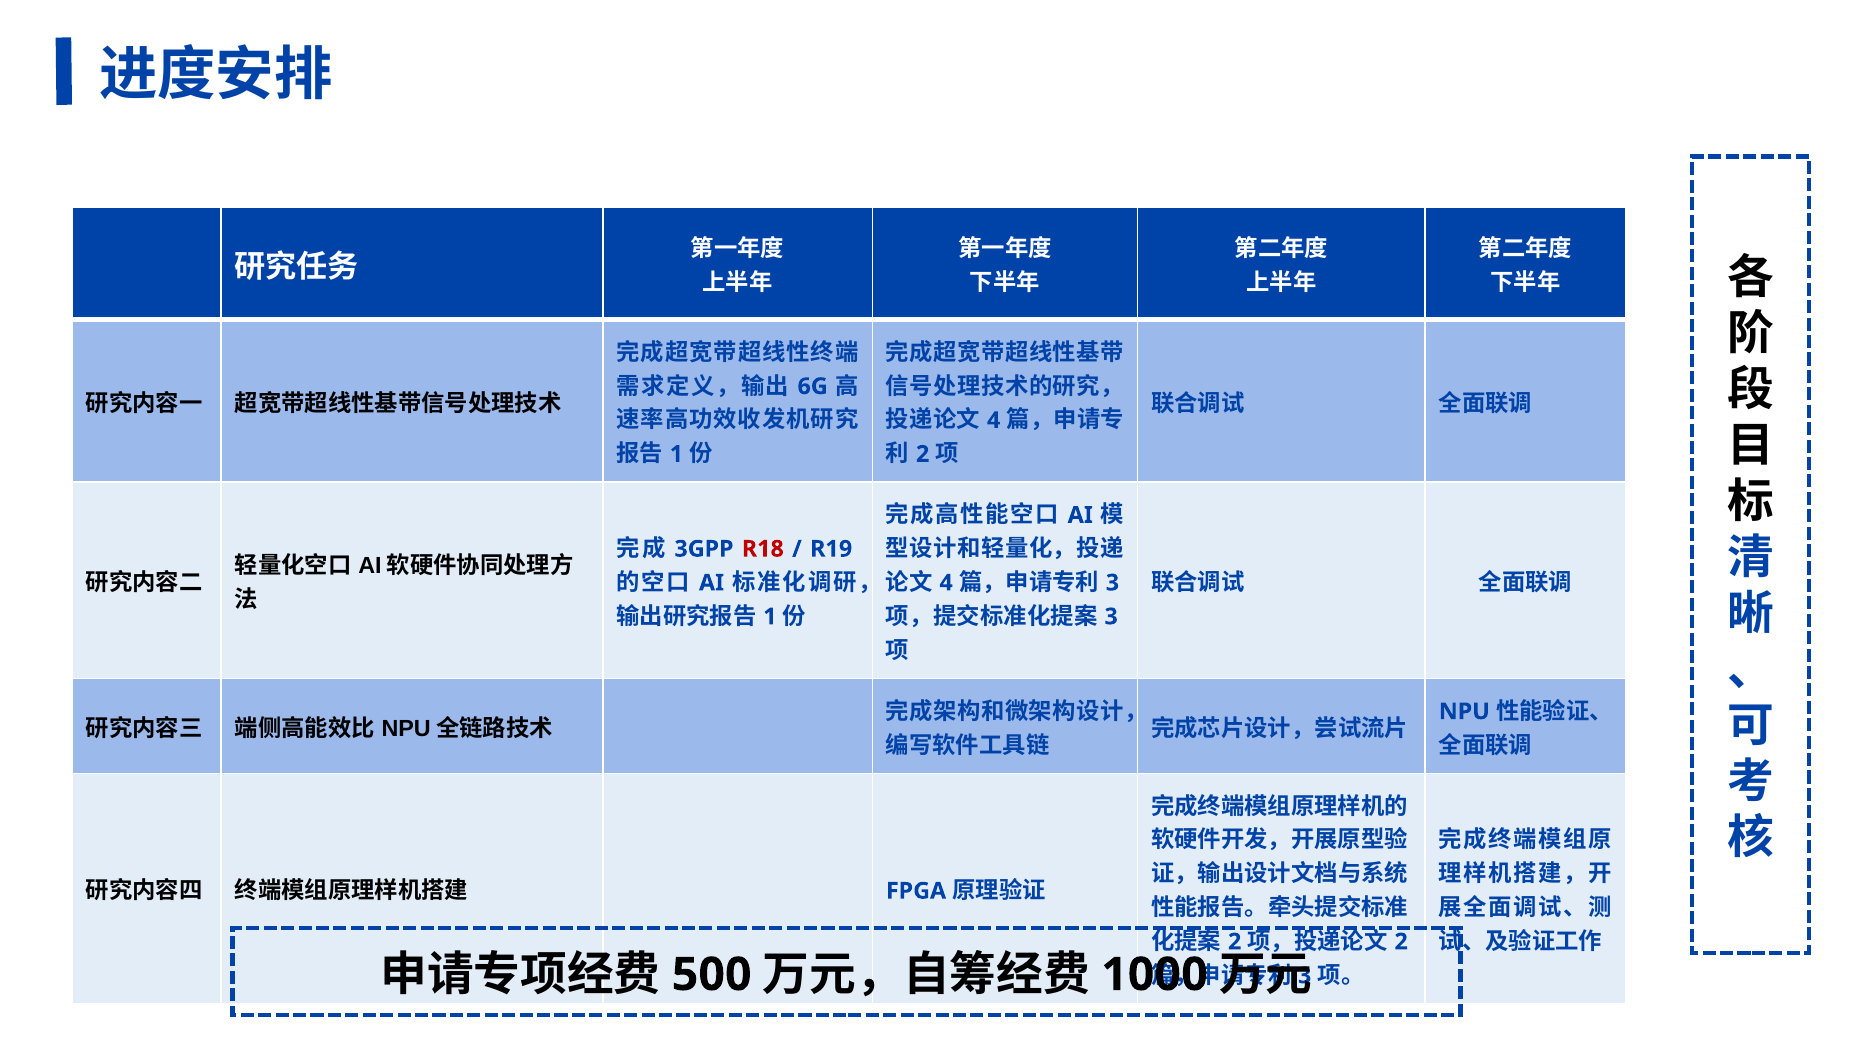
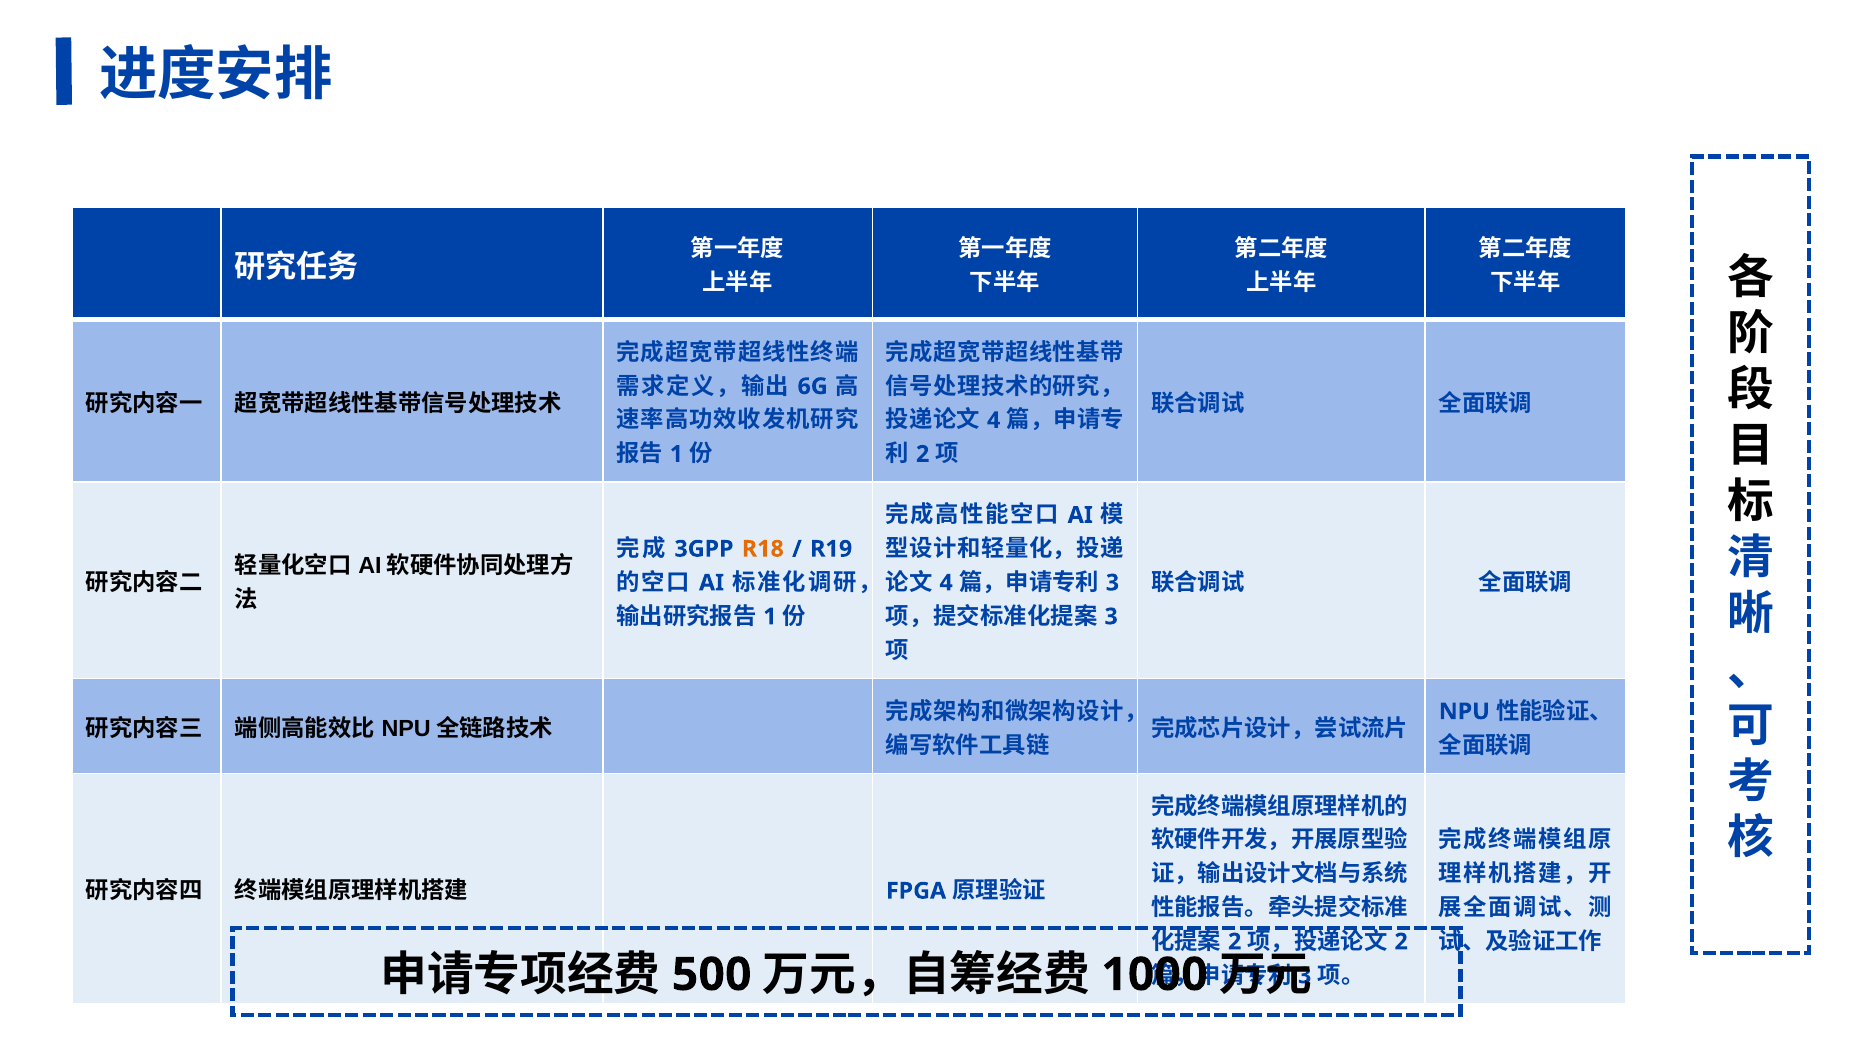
R18 colour: red -> orange (763, 549)
